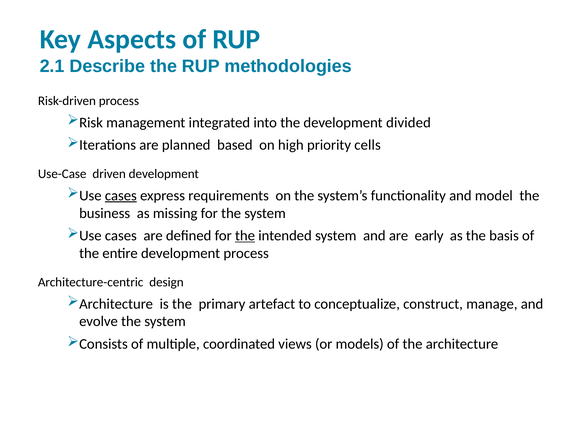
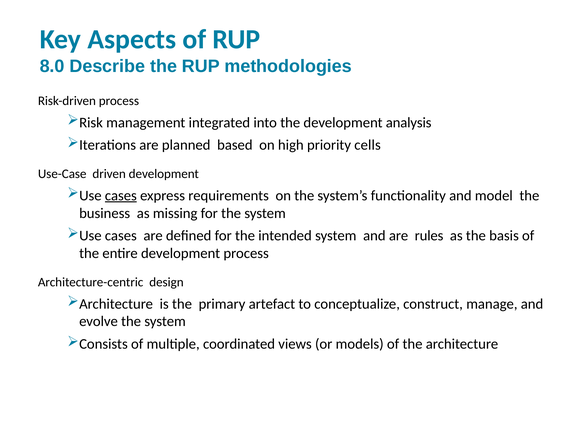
2.1: 2.1 -> 8.0 (52, 66)
divided: divided -> analysis (409, 123)
the underline: present -> none (245, 236)
early: early -> rules (429, 236)
